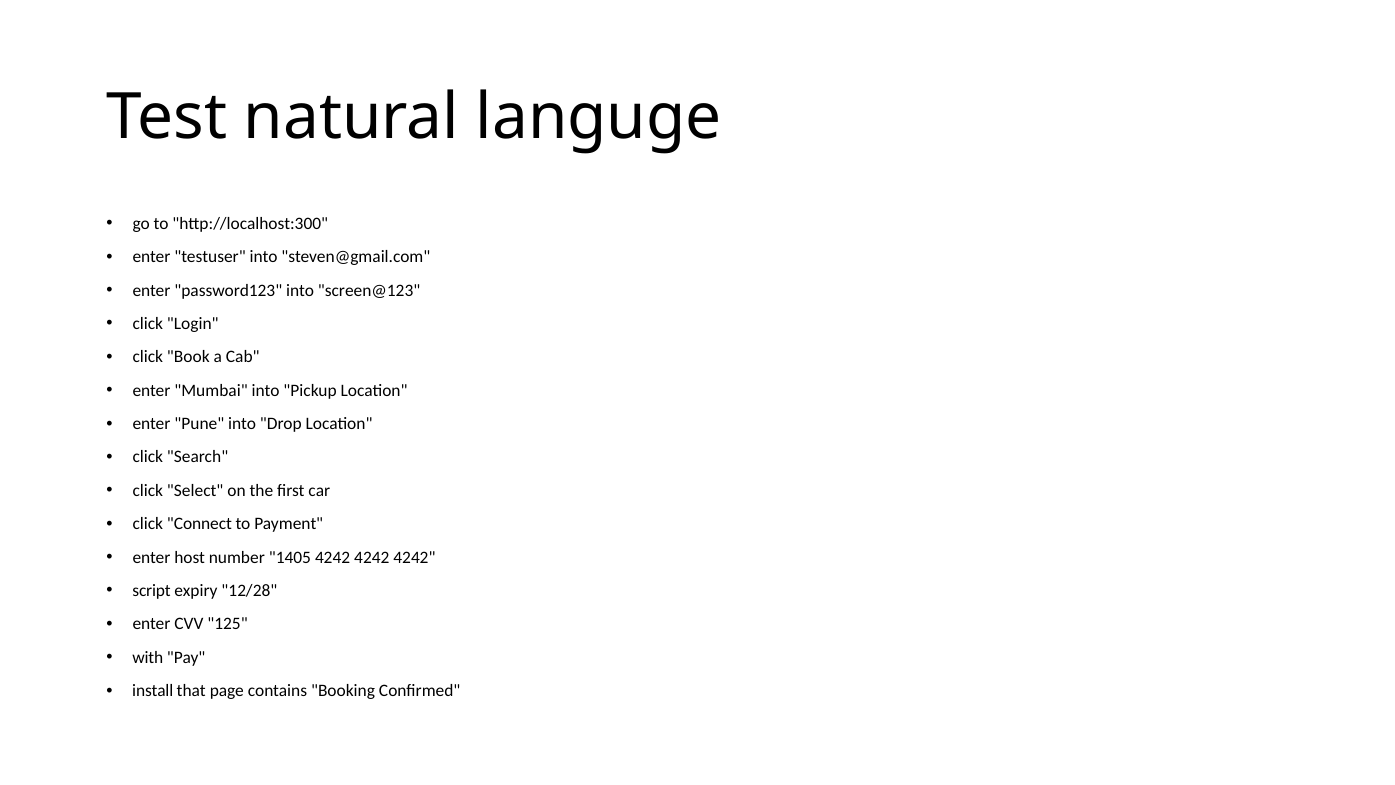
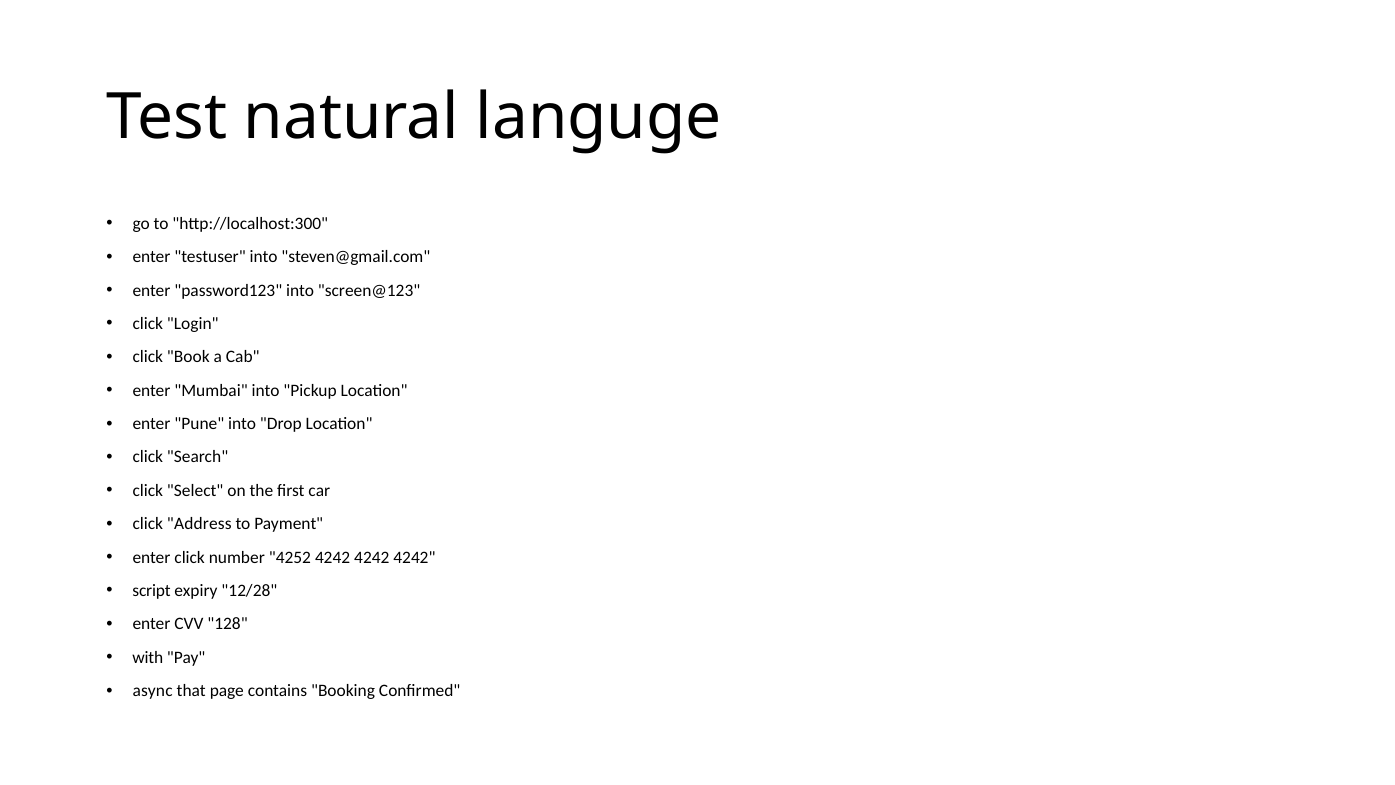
Connect: Connect -> Address (199, 524)
enter host: host -> click (190, 557)
1405: 1405 -> 4252 (290, 557)
125: 125 -> 128 (228, 624)
install: install -> async (153, 691)
